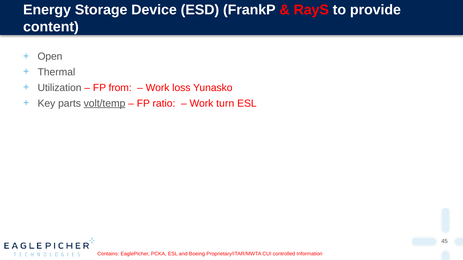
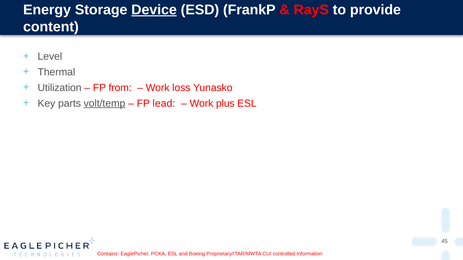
Device underline: none -> present (154, 10)
Open: Open -> Level (50, 57)
ratio: ratio -> lead (164, 104)
turn: turn -> plus (225, 104)
